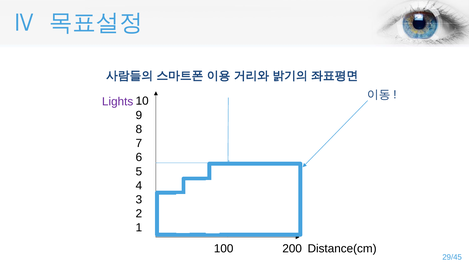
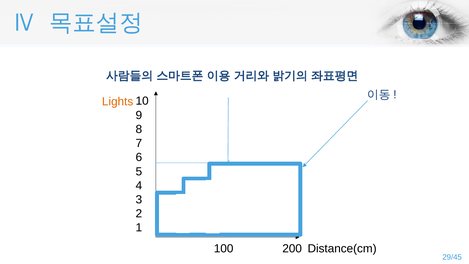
Lights colour: purple -> orange (118, 101)
